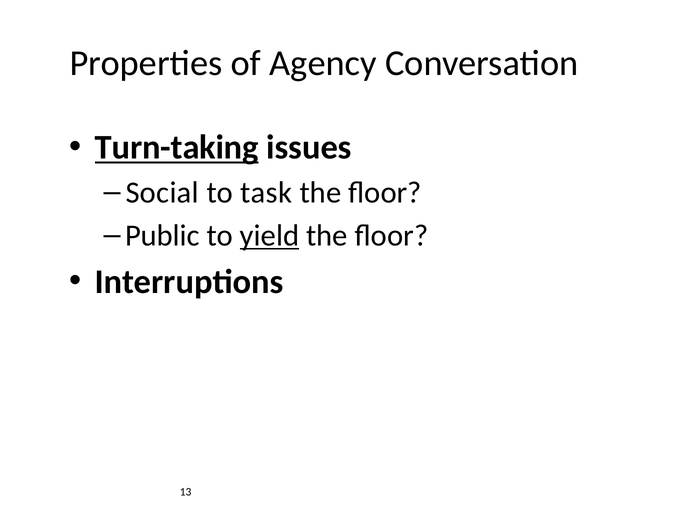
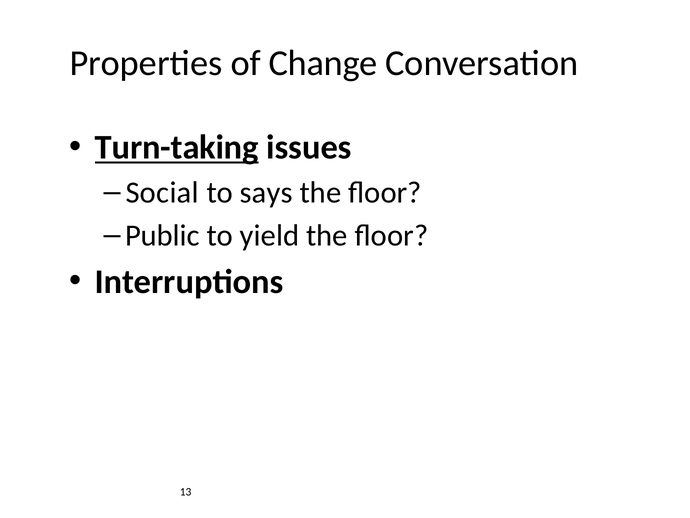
Agency: Agency -> Change (323, 63)
task: task -> says (266, 192)
yield underline: present -> none (270, 235)
